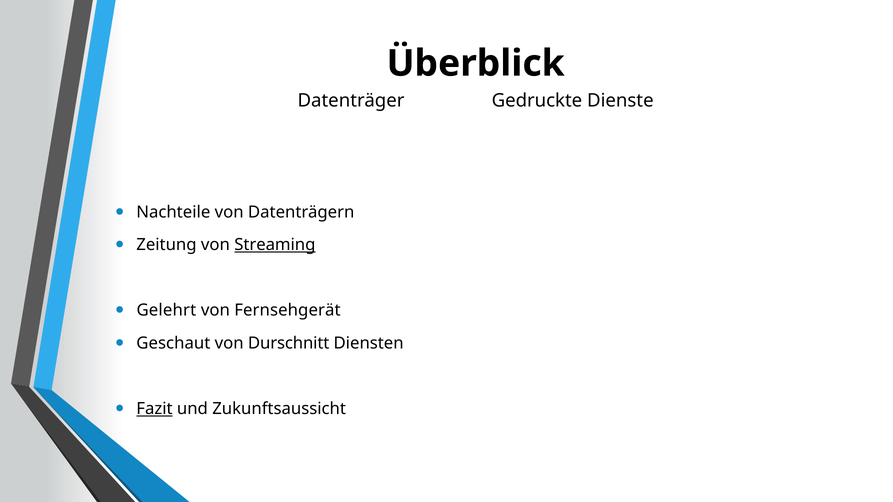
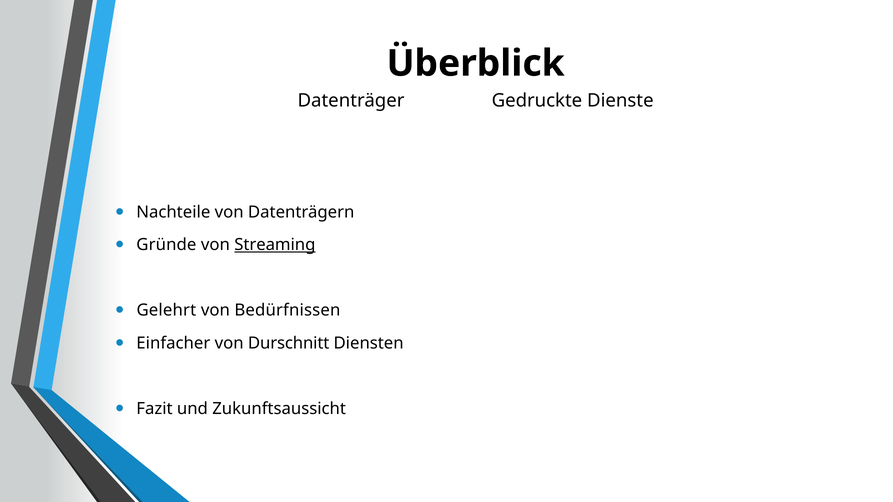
Zeitung: Zeitung -> Gründe (166, 245)
Fernsehgerät: Fernsehgerät -> Bedürfnissen (287, 311)
Geschaut: Geschaut -> Einfacher (173, 343)
Fazit underline: present -> none (154, 409)
